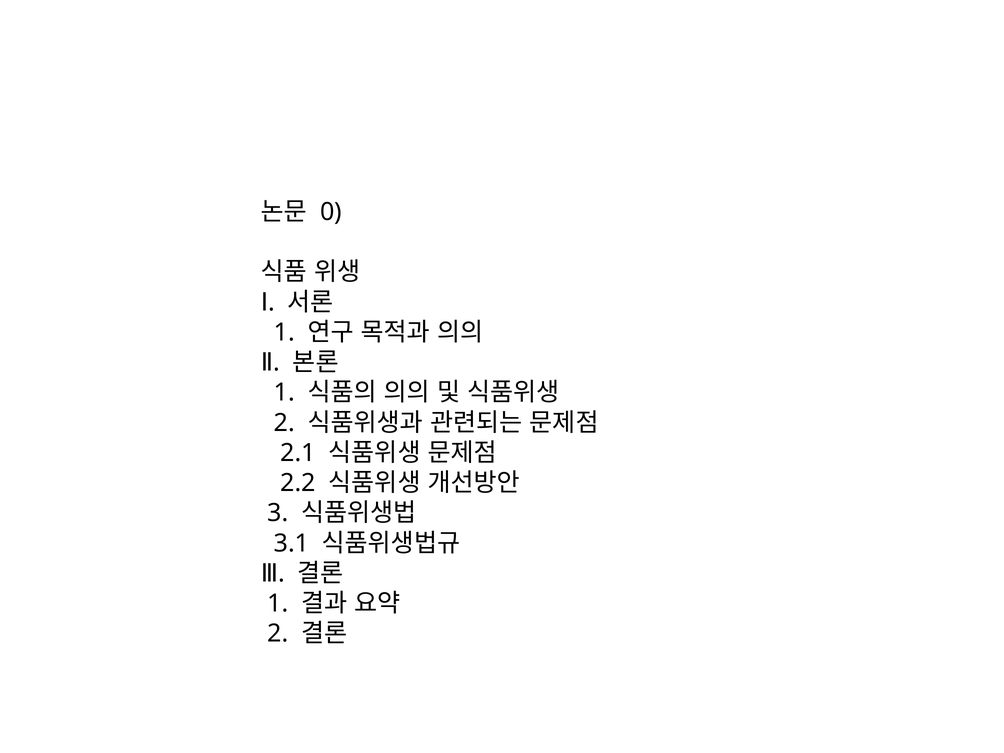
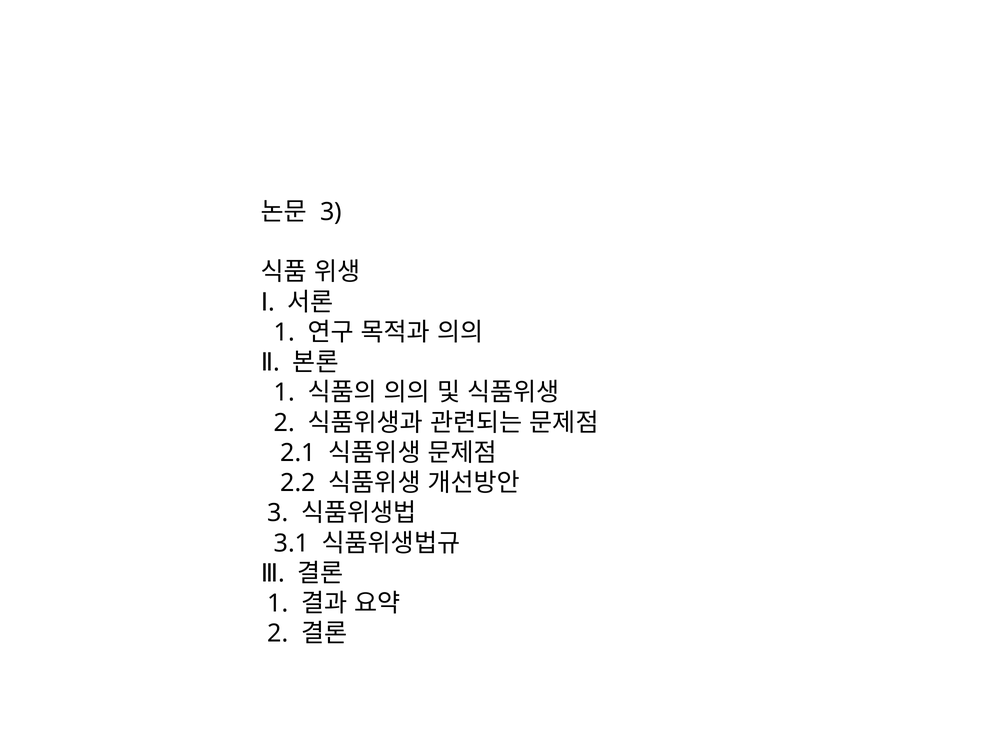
0: 0 -> 3 (331, 212)
